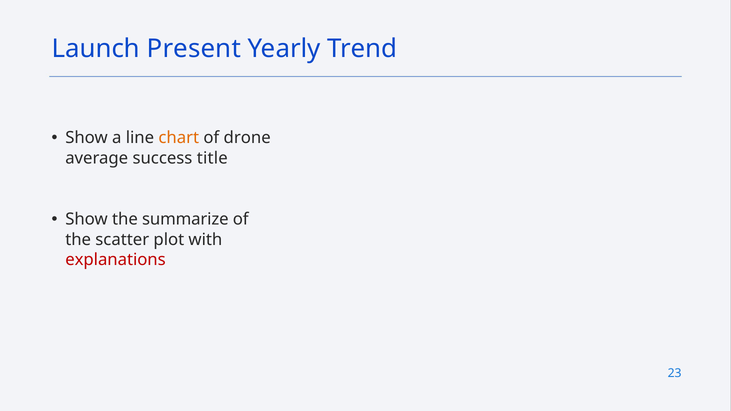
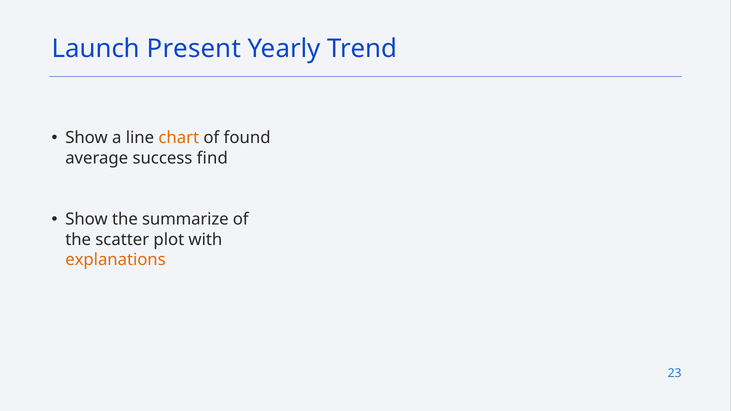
drone: drone -> found (247, 138)
title: title -> find (212, 158)
explanations colour: red -> orange (115, 260)
